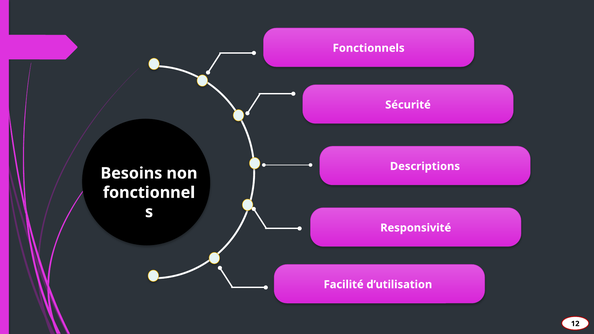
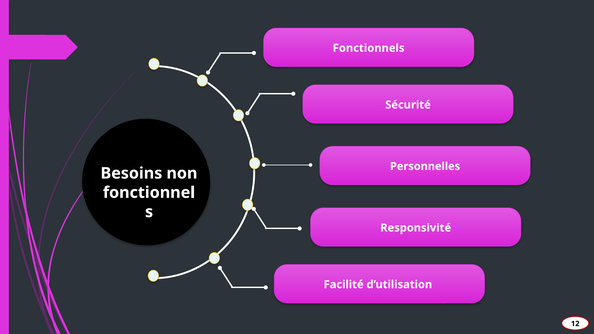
Descriptions: Descriptions -> Personnelles (425, 166)
